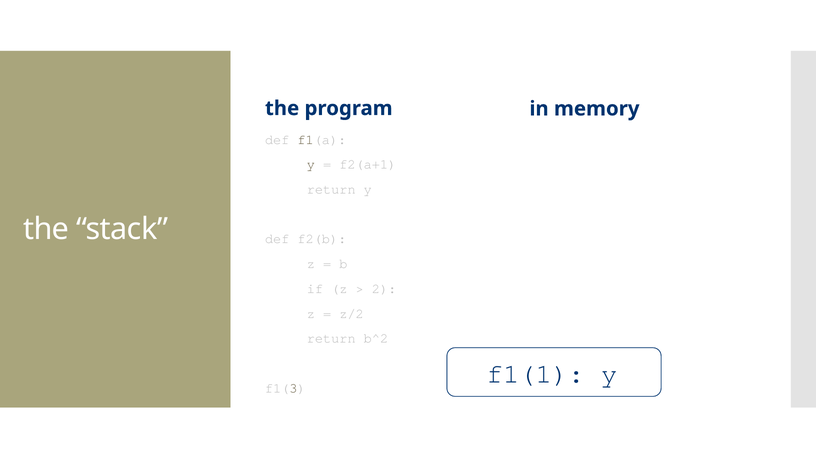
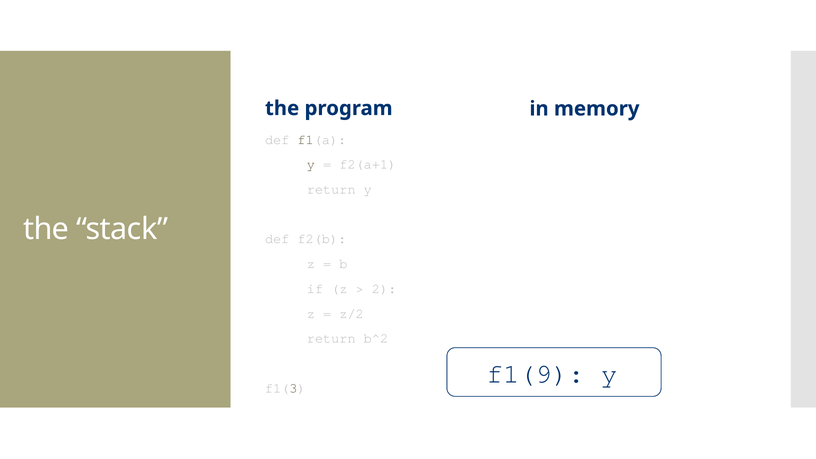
f1(1: f1(1 -> f1(9 (536, 374)
